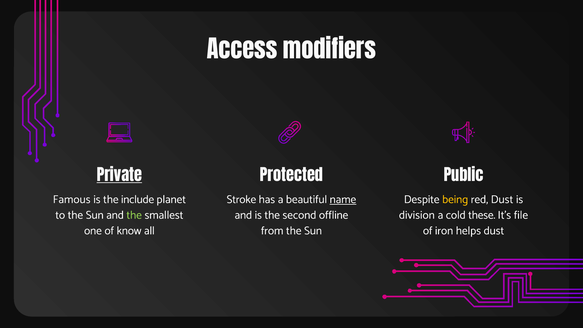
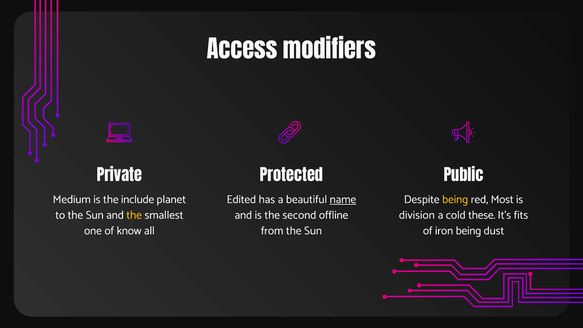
Private underline: present -> none (119, 176)
Famous: Famous -> Medium (72, 199)
Stroke: Stroke -> Edited (241, 199)
red Dust: Dust -> Most (502, 199)
the colour: light green -> yellow (134, 215)
file: file -> fits (521, 215)
iron helps: helps -> being (468, 231)
